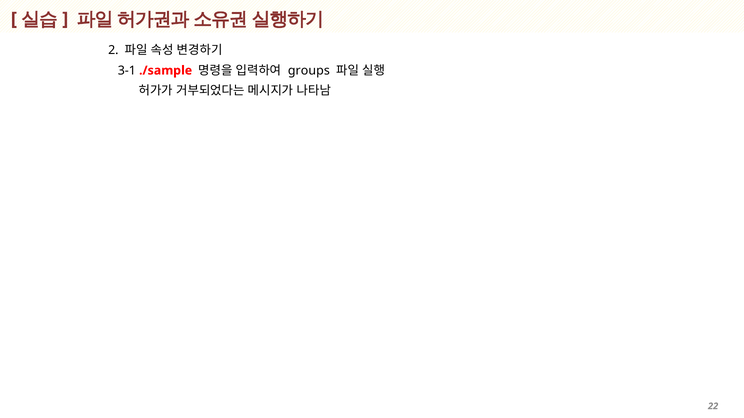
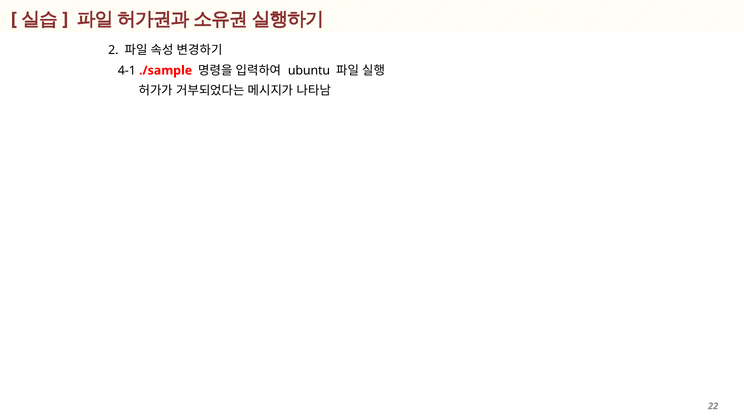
3-1: 3-1 -> 4-1 (127, 71)
groups: groups -> ubuntu (309, 71)
